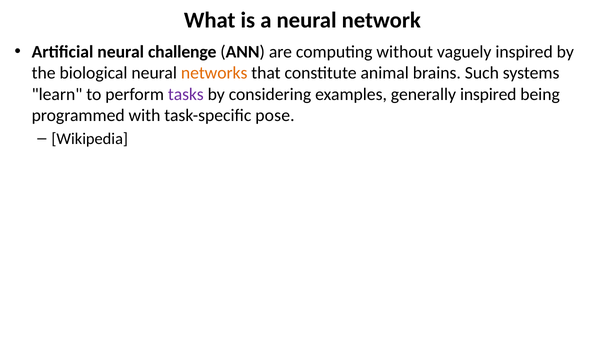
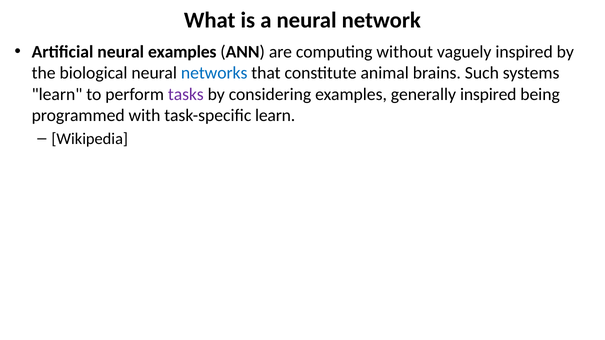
neural challenge: challenge -> examples (182, 52)
networks colour: orange -> blue (214, 73)
task-specific pose: pose -> learn (275, 115)
